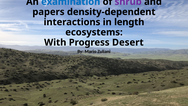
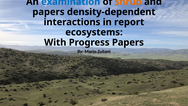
shrub colour: purple -> orange (128, 2)
length: length -> report (129, 22)
Progress Desert: Desert -> Papers (128, 42)
